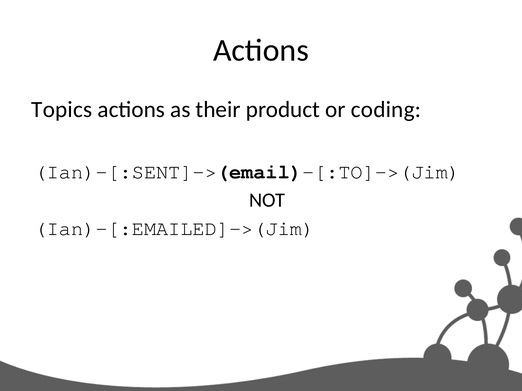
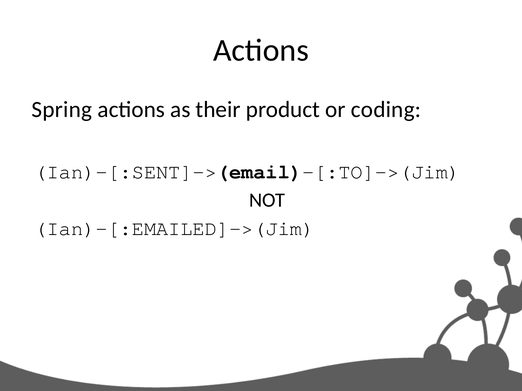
Topics: Topics -> Spring (62, 110)
